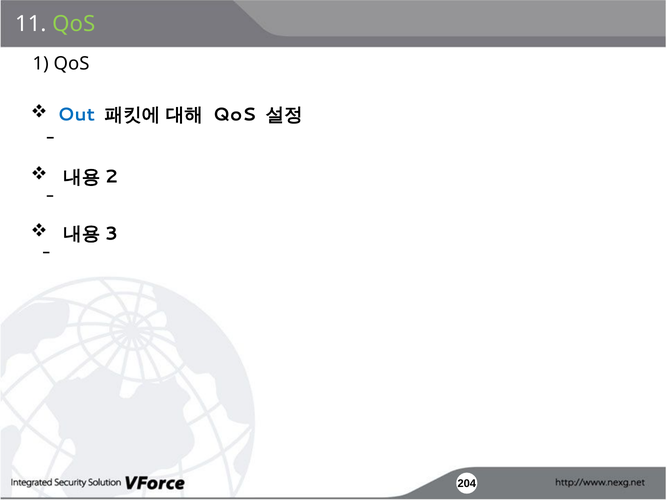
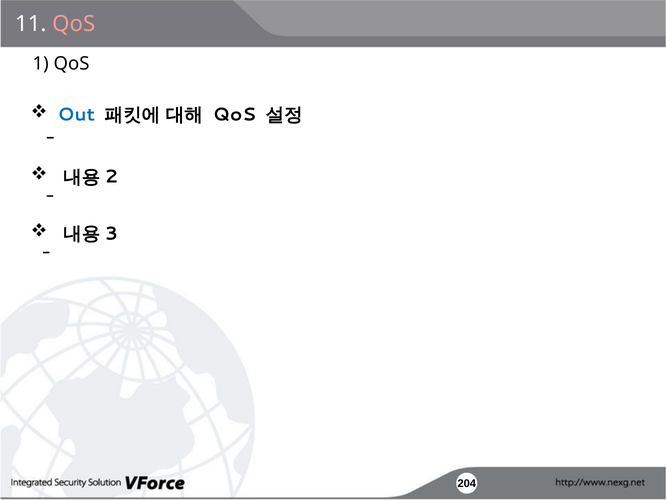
QoS colour: light green -> pink (74, 24)
